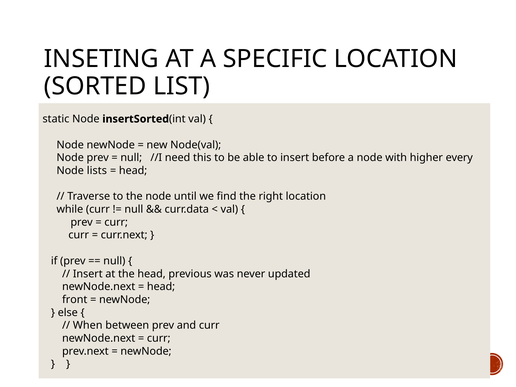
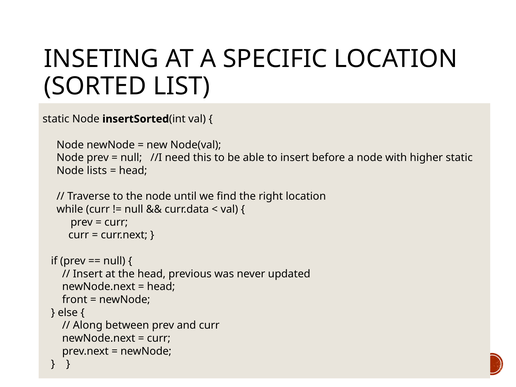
higher every: every -> static (459, 158)
When: When -> Along (88, 325)
